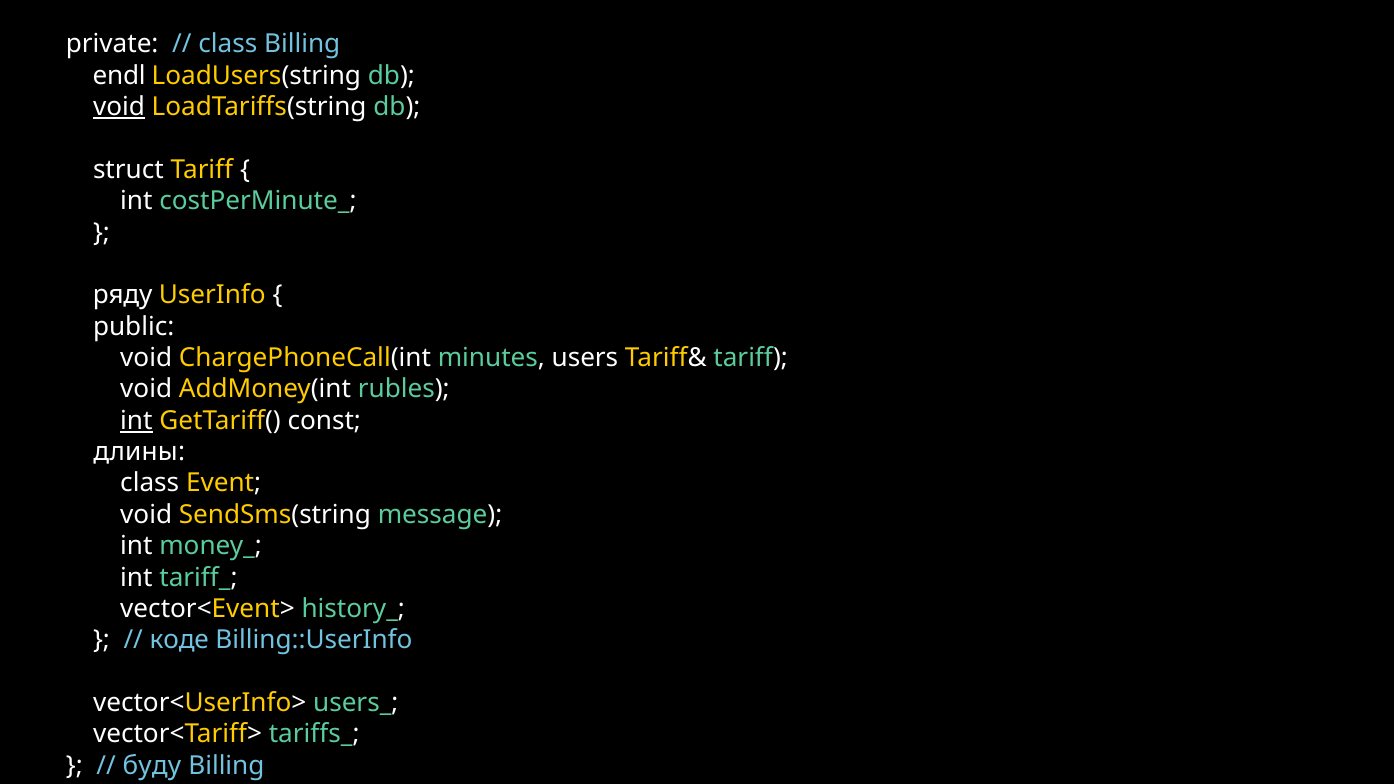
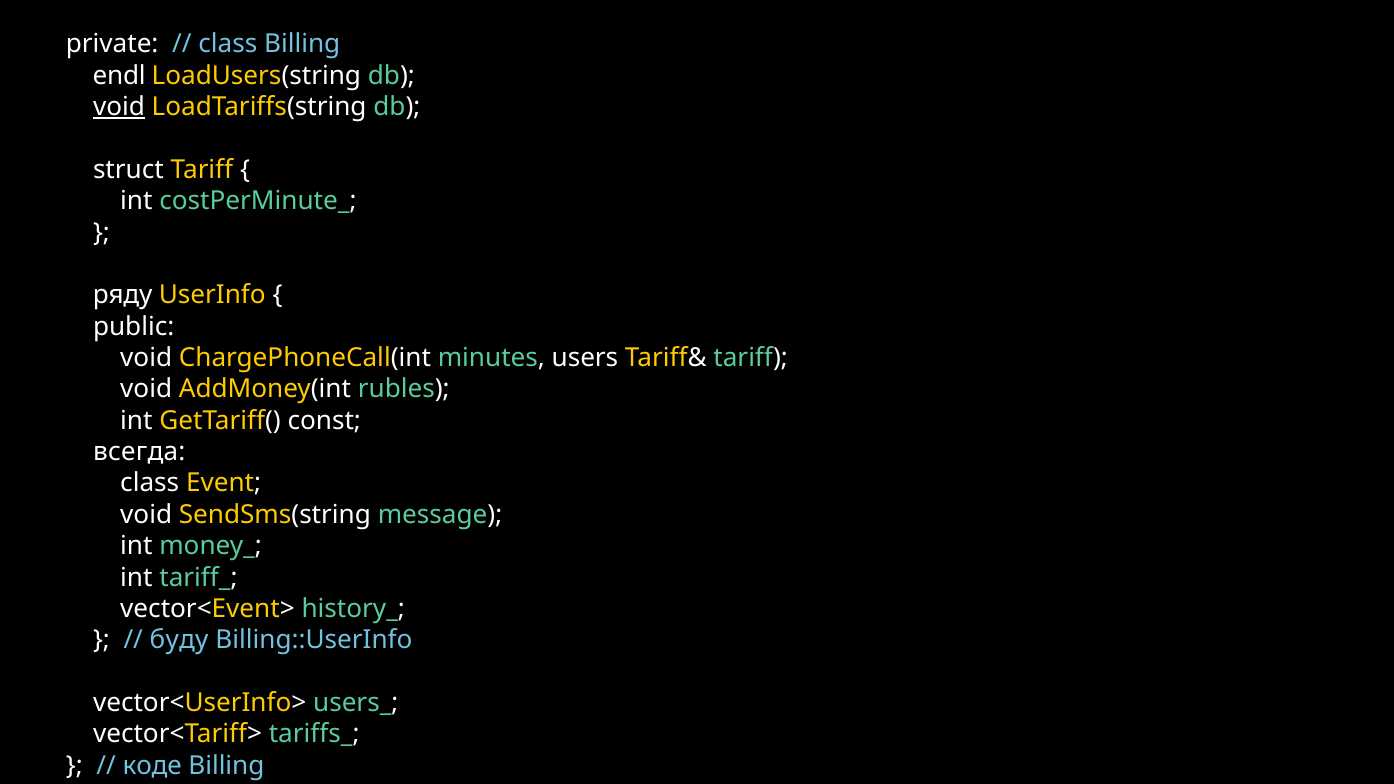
int underline: present -> none (136, 421)
длины: длины -> всегда (139, 452)
коде: коде -> буду (179, 640)
буду: буду -> коде (152, 766)
